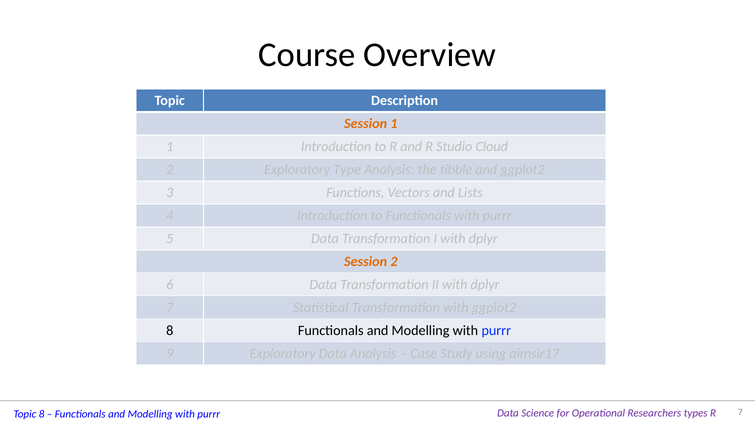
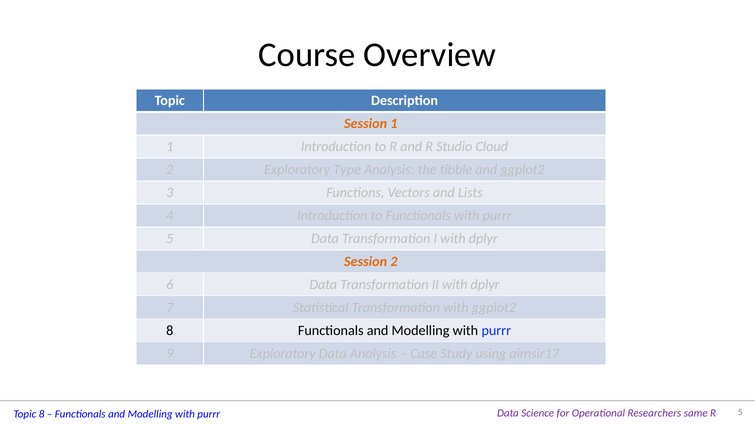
types: types -> same (696, 413)
R 7: 7 -> 5 (740, 412)
